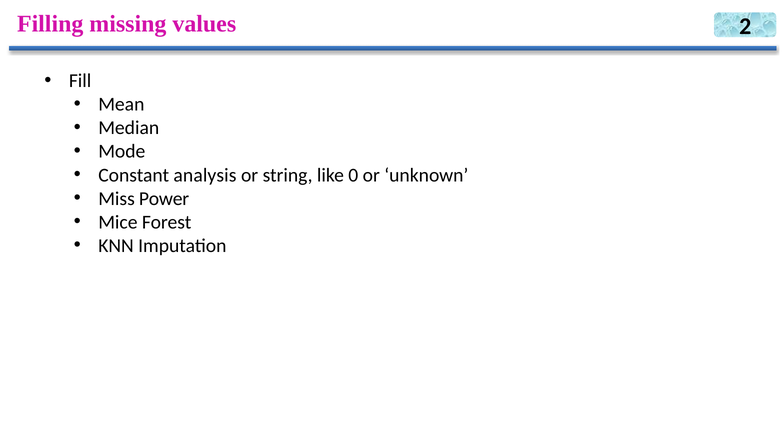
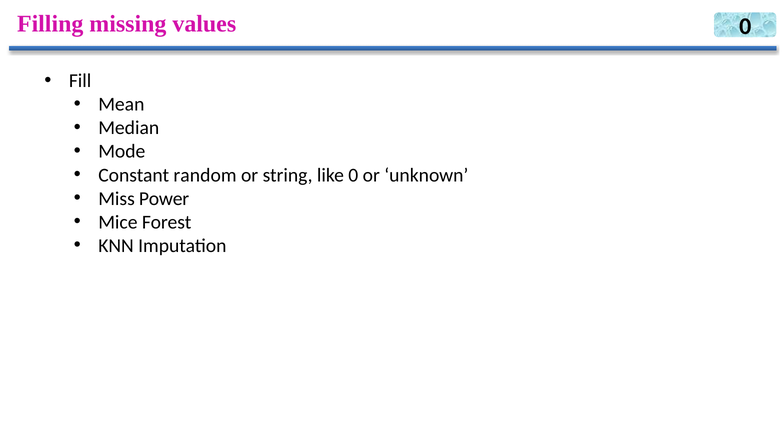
values 2: 2 -> 0 (745, 26)
analysis: analysis -> random (205, 175)
